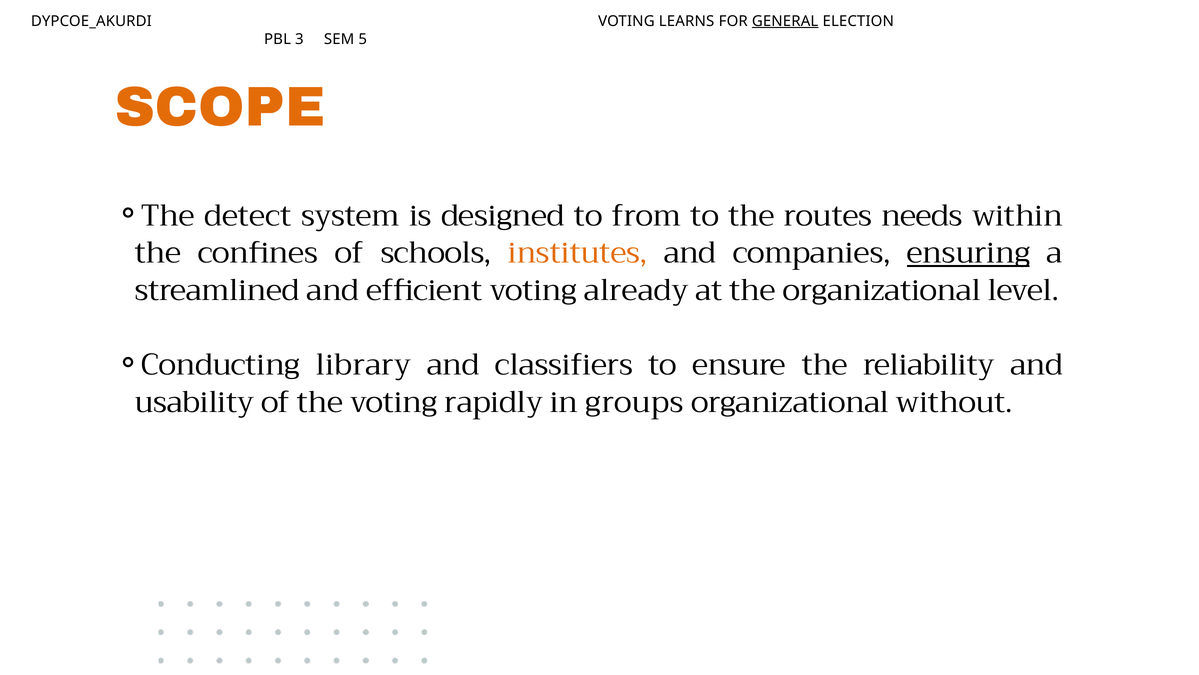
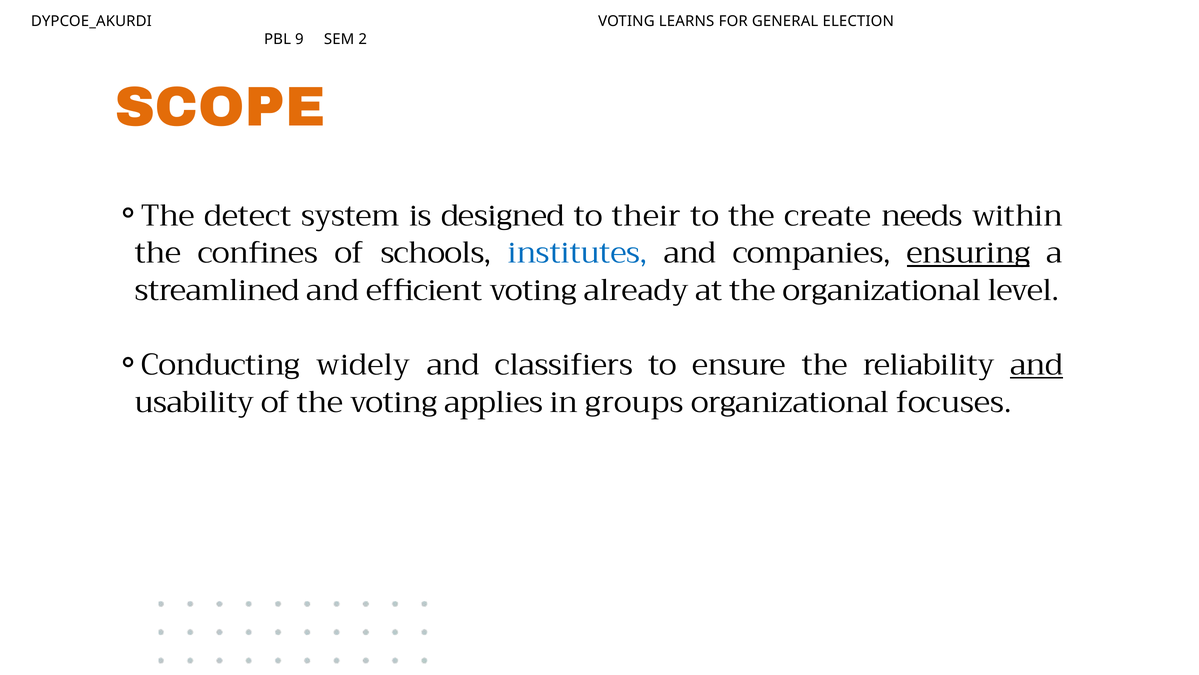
GENERAL underline: present -> none (785, 21)
3: 3 -> 9 (299, 39)
5: 5 -> 2 (363, 39)
from: from -> their (646, 215)
routes: routes -> create (828, 215)
institutes colour: orange -> blue (578, 253)
library: library -> widely (363, 365)
and underline: none -> present (1037, 365)
rapidly: rapidly -> applies (494, 402)
without: without -> focuses (954, 402)
